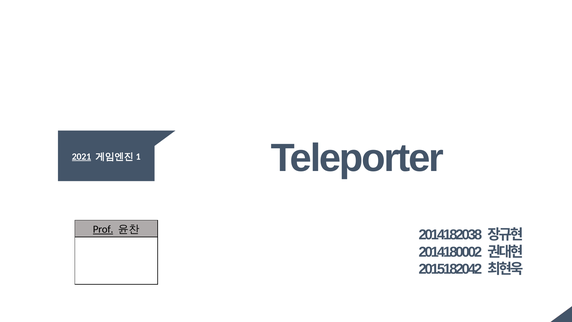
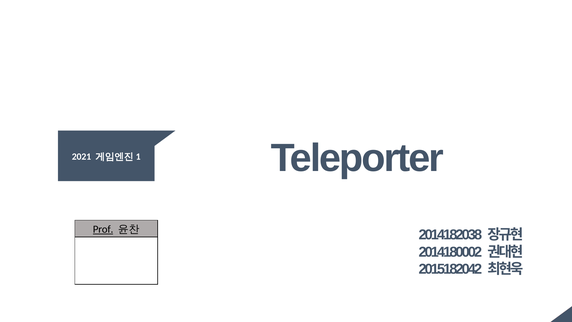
2021 underline: present -> none (81, 156)
